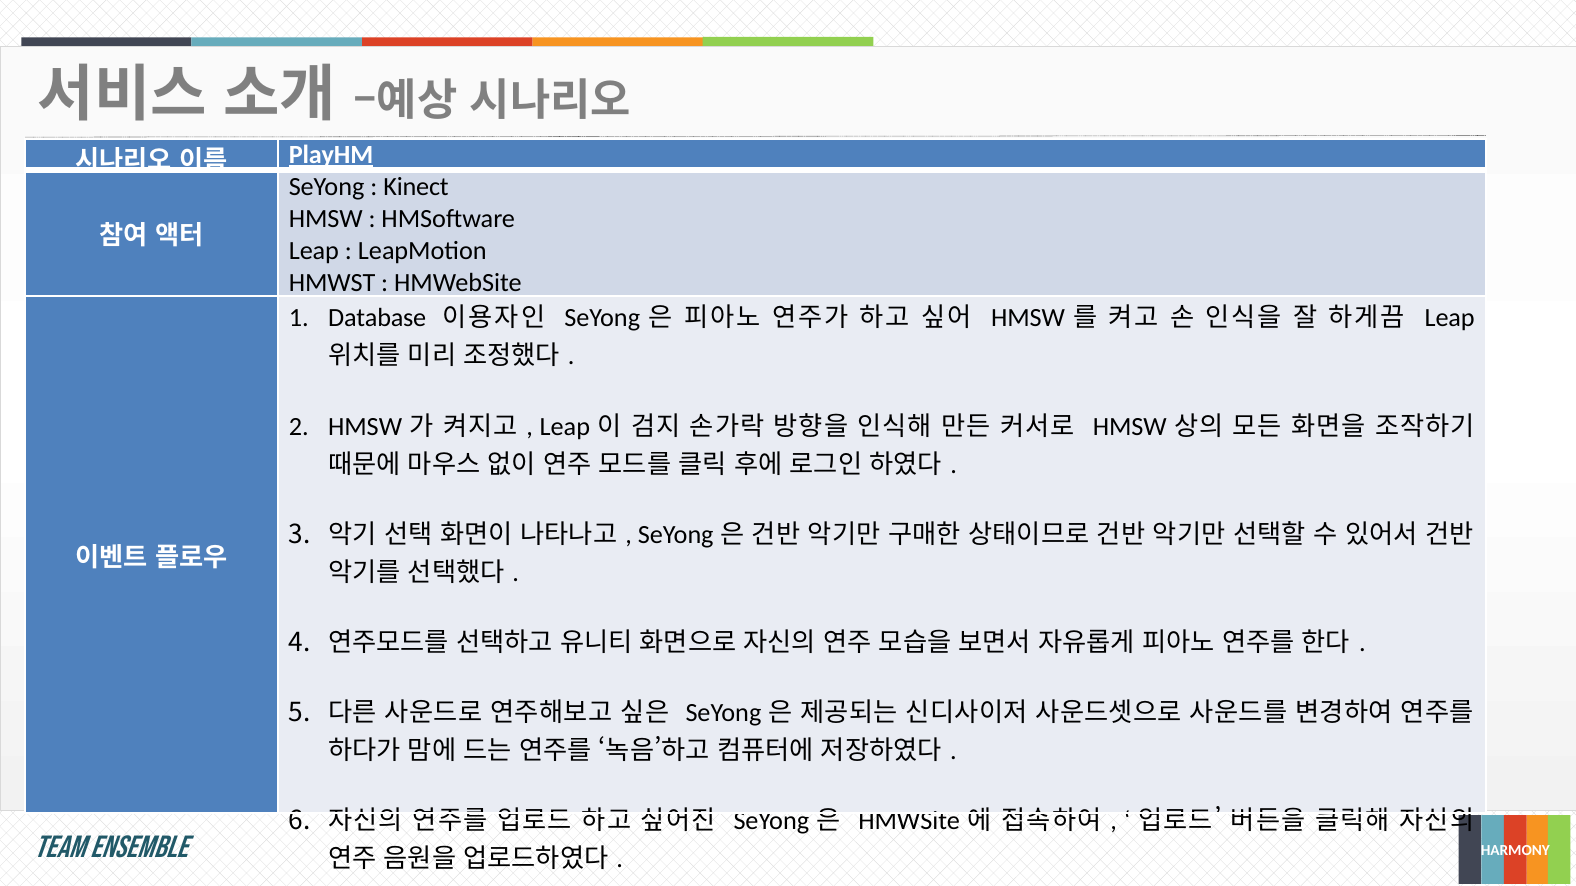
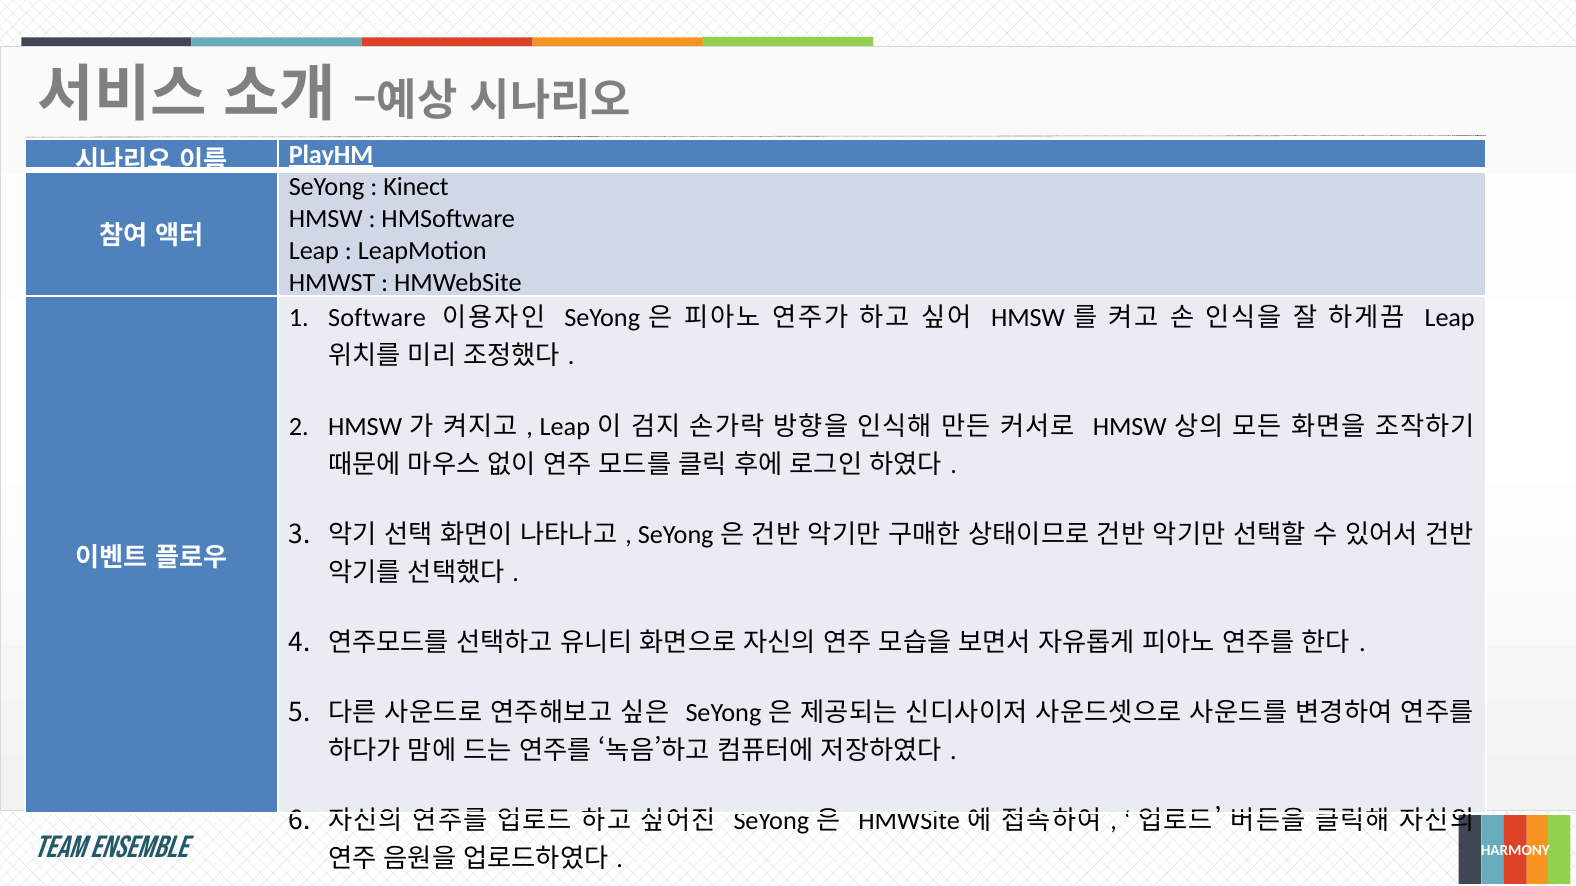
Database: Database -> Software (377, 318)
